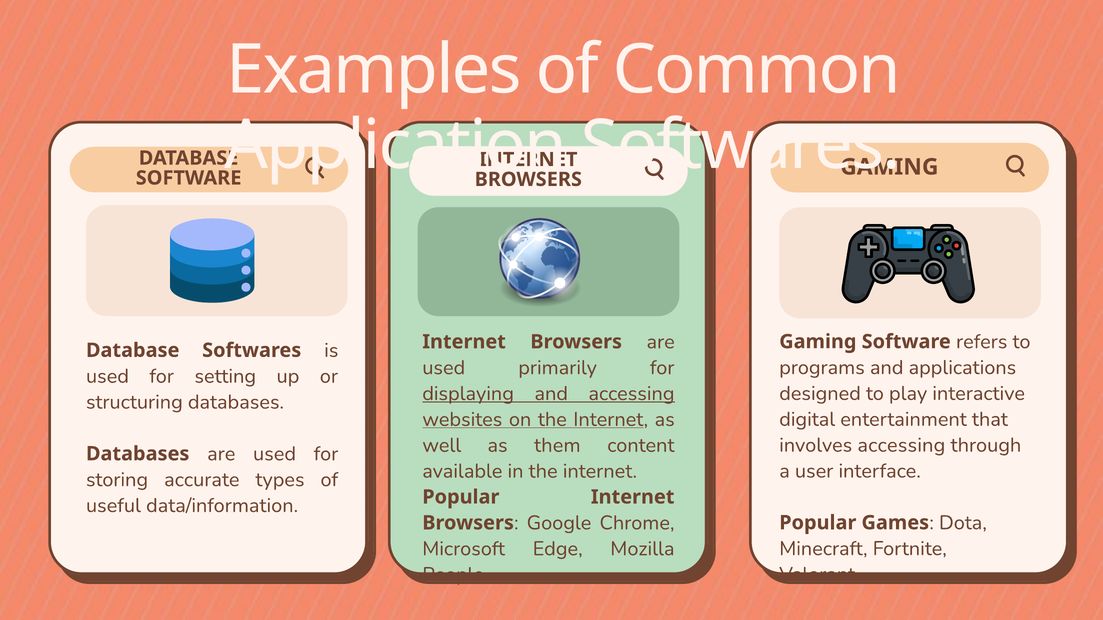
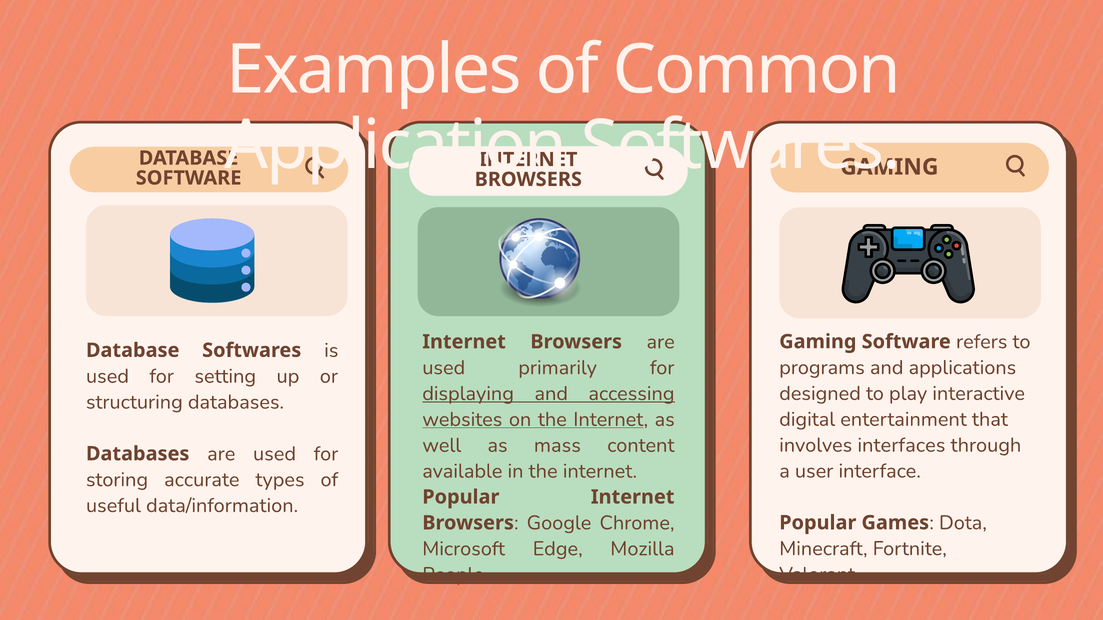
involves accessing: accessing -> interfaces (901, 445)
them: them -> mass (557, 446)
